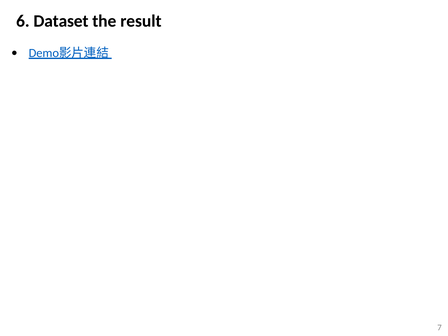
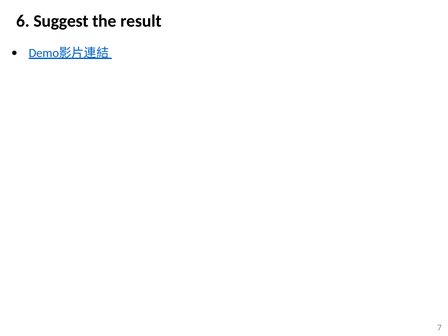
Dataset: Dataset -> Suggest (61, 21)
